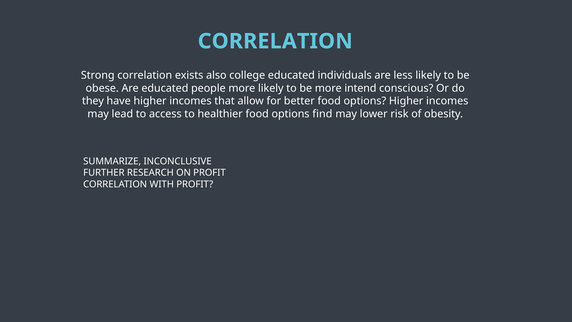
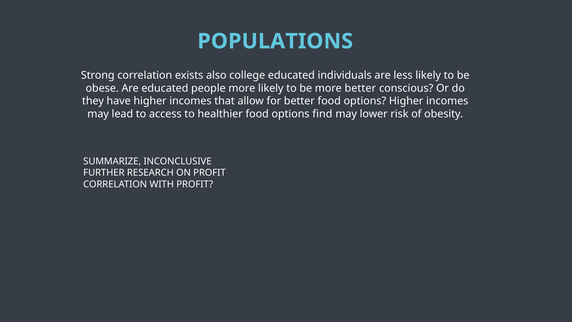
CORRELATION: CORRELATION -> POPULATIONS (275, 41)
more intend: intend -> better (360, 88)
